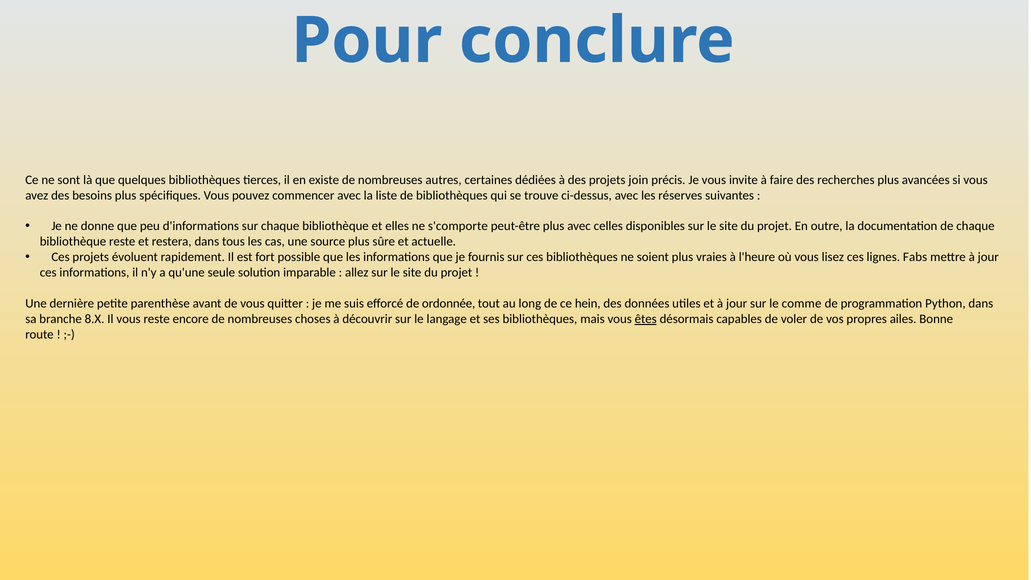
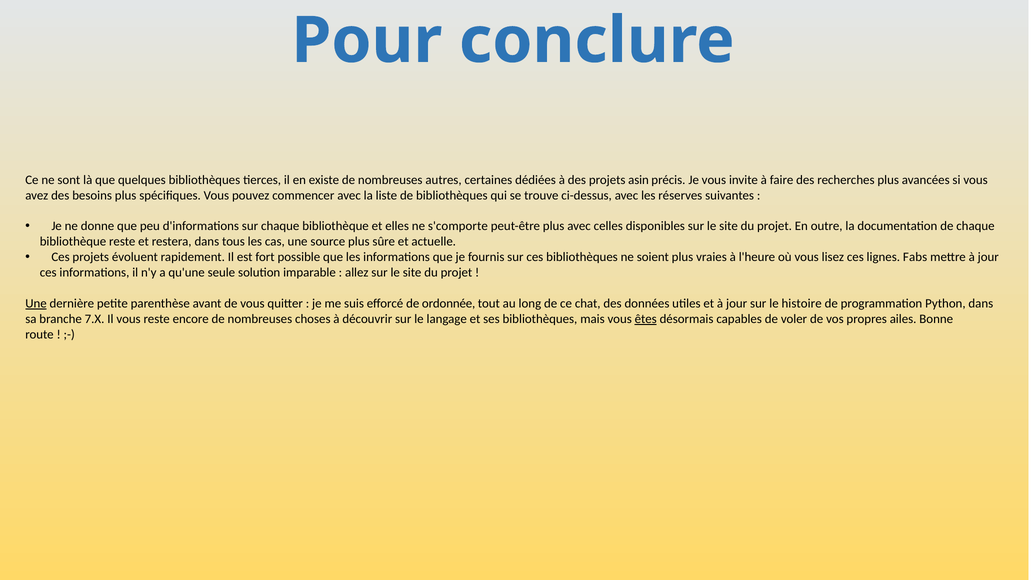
join: join -> asin (639, 180)
Une underline: none -> present (36, 303)
hein: hein -> chat (588, 303)
comme: comme -> histoire (802, 303)
8.X: 8.X -> 7.X (95, 319)
